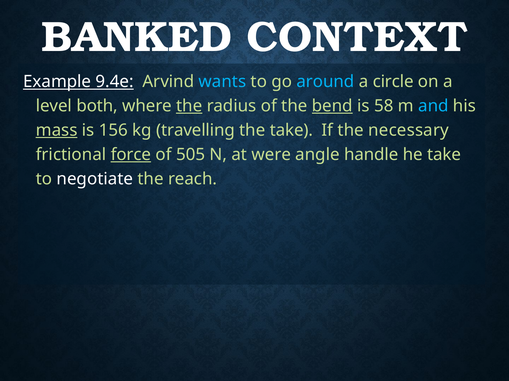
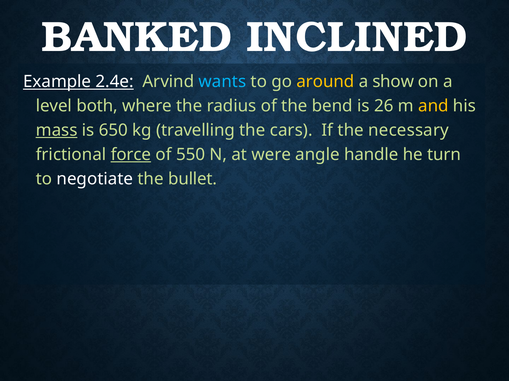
CONTEXT: CONTEXT -> INCLINED (357, 37)
9.4e: 9.4e -> 2.4e (115, 82)
around colour: light blue -> yellow (325, 82)
circle: circle -> show (393, 82)
the underline: present -> none (189, 106)
bend underline: present -> none (332, 106)
58: 58 -> 26 (384, 106)
and colour: light blue -> yellow (433, 106)
156: 156 -> 650 (113, 130)
the take: take -> cars (291, 130)
505: 505 -> 550 (191, 155)
he take: take -> turn (444, 155)
reach: reach -> bullet (193, 179)
